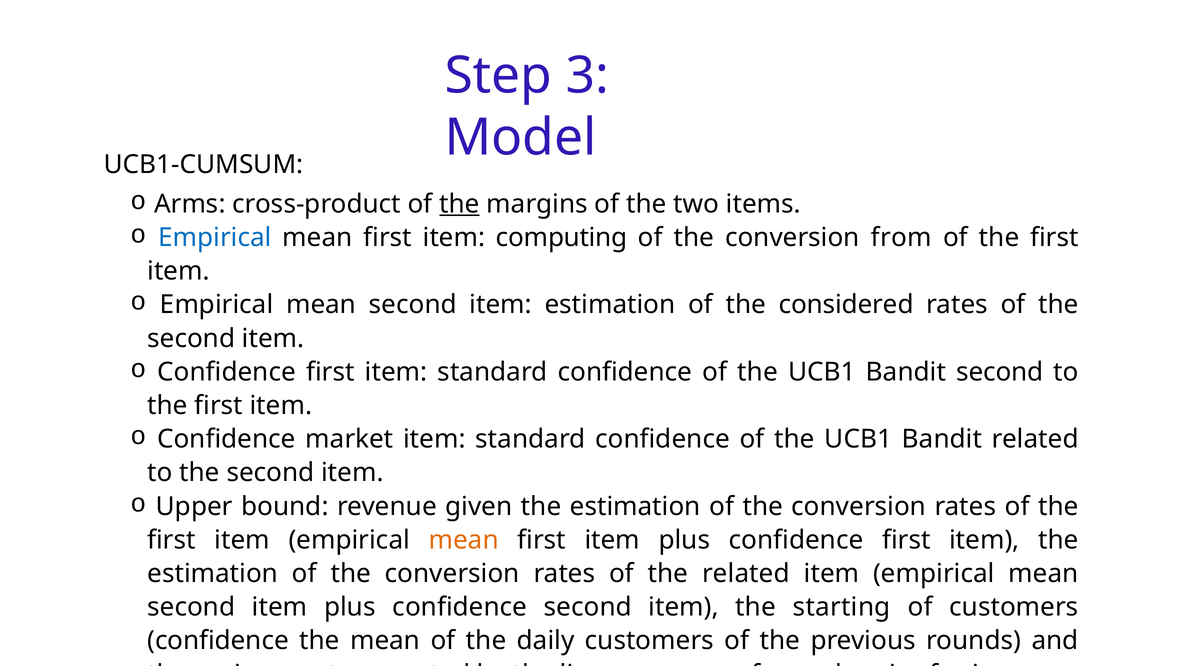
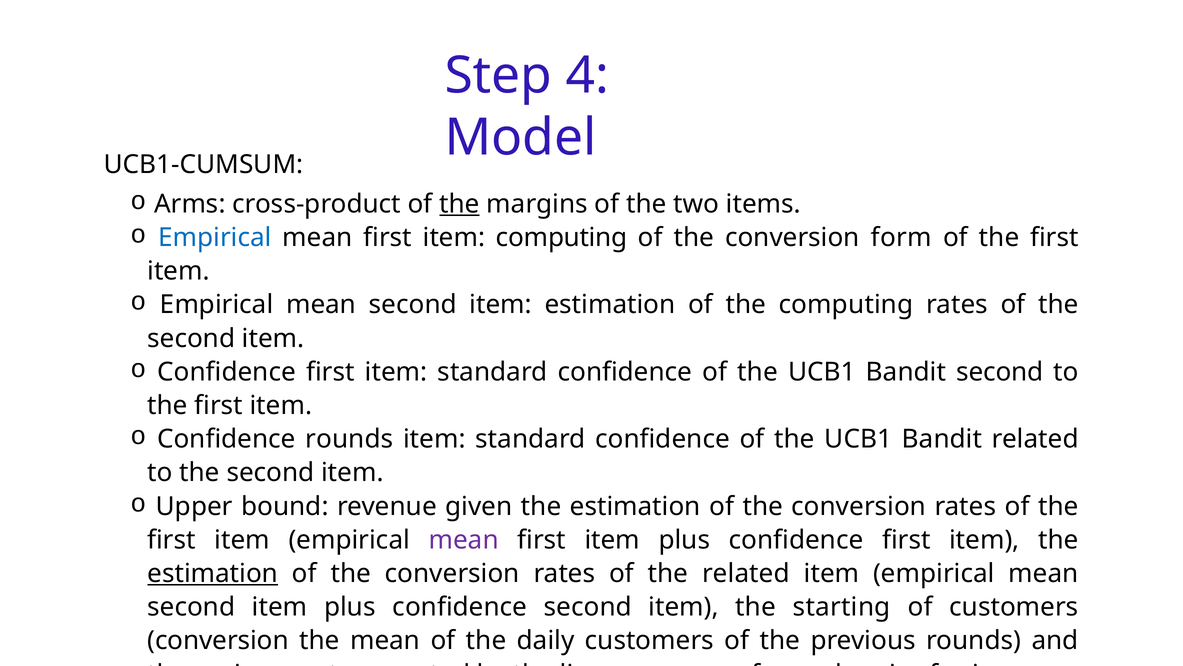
3: 3 -> 4 (587, 76)
from: from -> form (901, 237)
the considered: considered -> computing (846, 305)
Confidence market: market -> rounds (349, 439)
mean colour: orange -> purple (464, 540)
estimation underline: none -> present (213, 573)
confidence: confidence -> conversion (218, 640)
